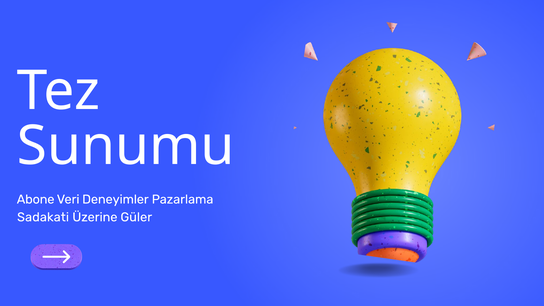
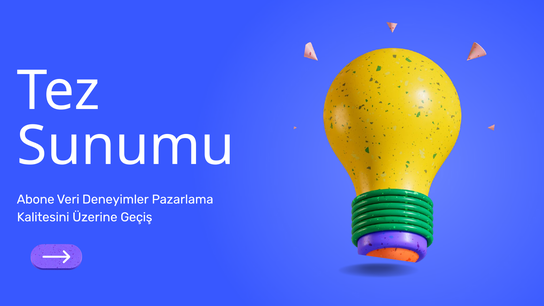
Sadakati: Sadakati -> Kalitesini (43, 217)
Güler: Güler -> Geçiş (136, 217)
